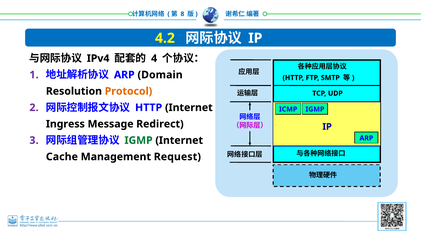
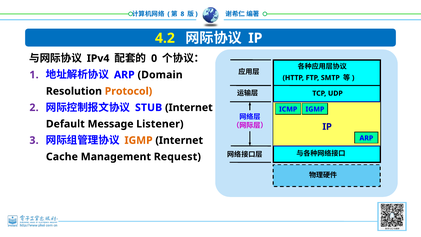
4: 4 -> 0 (154, 58)
HTTP: HTTP -> STUB (149, 108)
Ingress: Ingress -> Default (65, 124)
Redirect: Redirect -> Listener (160, 124)
IGMP colour: green -> orange (139, 140)
